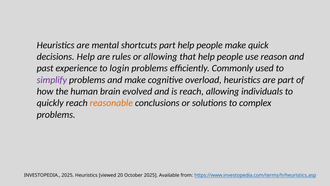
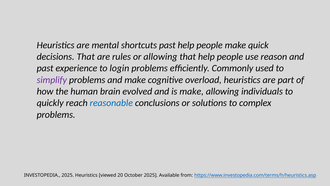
shortcuts part: part -> past (167, 45)
decisions Help: Help -> That (86, 57)
is reach: reach -> make (192, 91)
reasonable colour: orange -> blue (111, 103)
